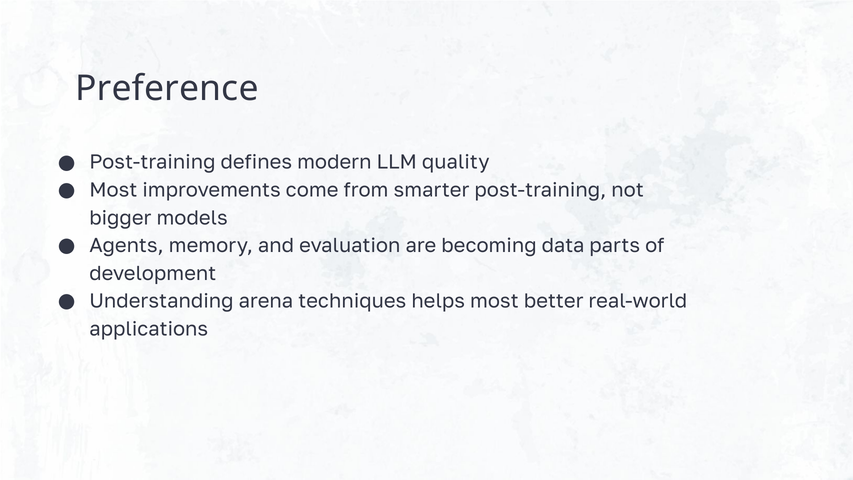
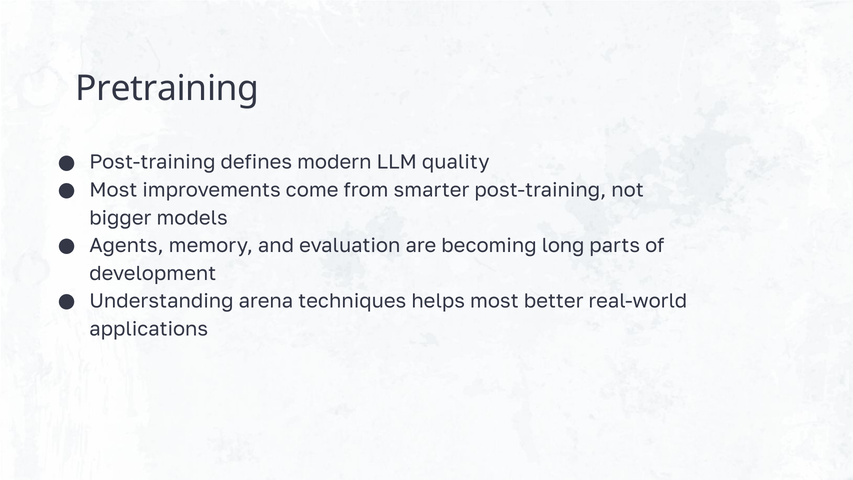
Preference: Preference -> Pretraining (167, 89)
data: data -> long (563, 246)
